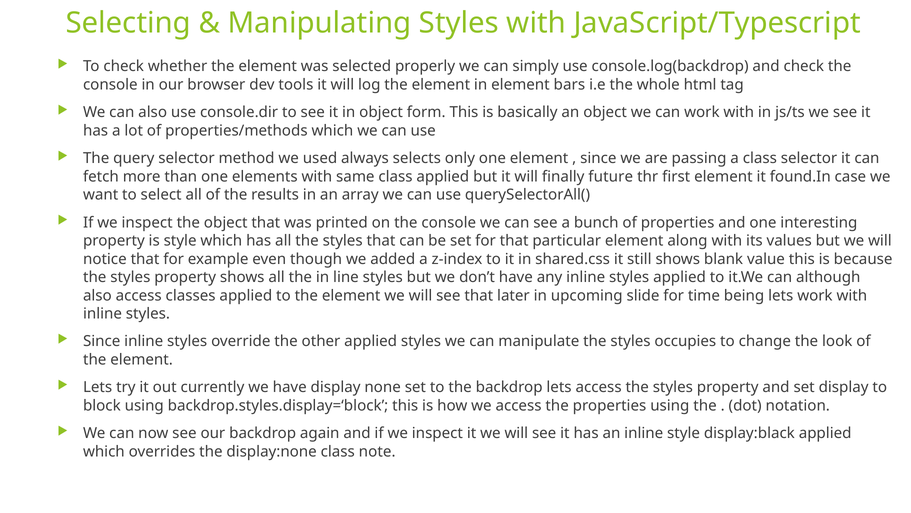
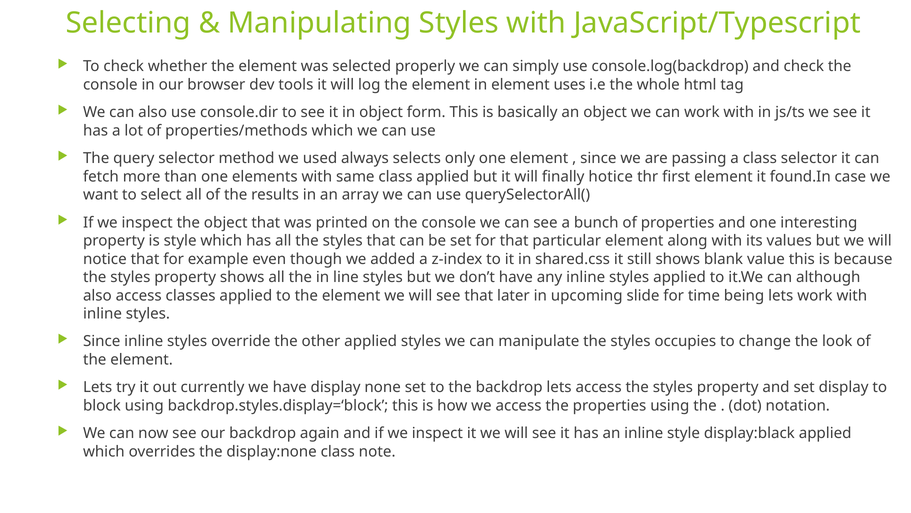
bars: bars -> uses (570, 85)
future: future -> hotice (611, 176)
